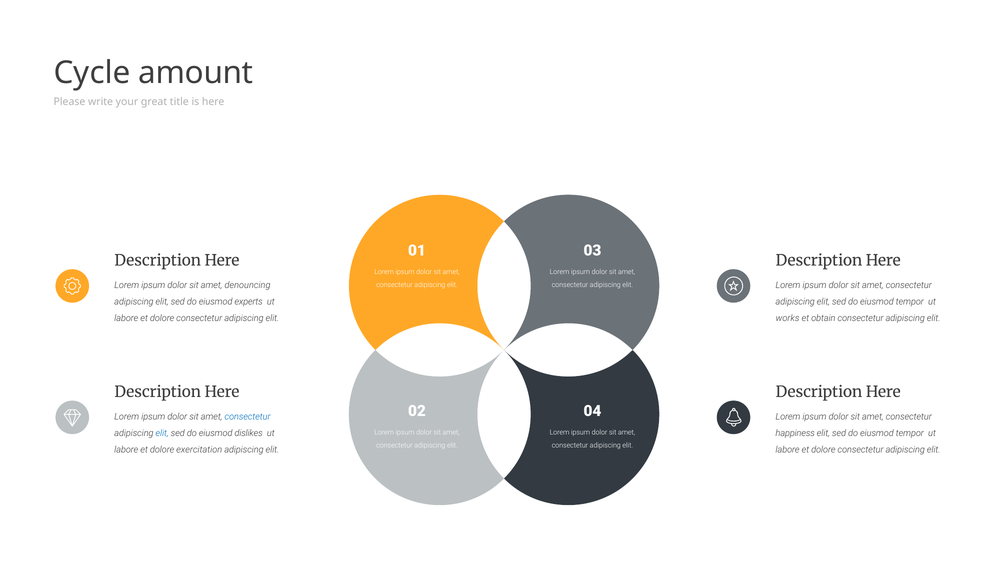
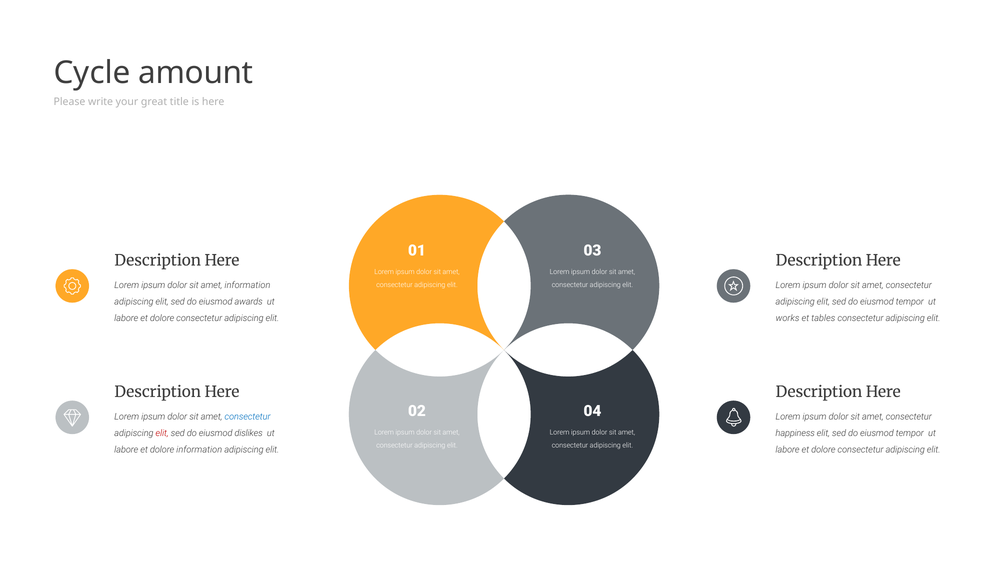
amet denouncing: denouncing -> information (247, 285)
experts: experts -> awards (249, 302)
obtain: obtain -> tables (823, 318)
elit colour: blue -> red (162, 433)
dolore exercitation: exercitation -> information (199, 450)
